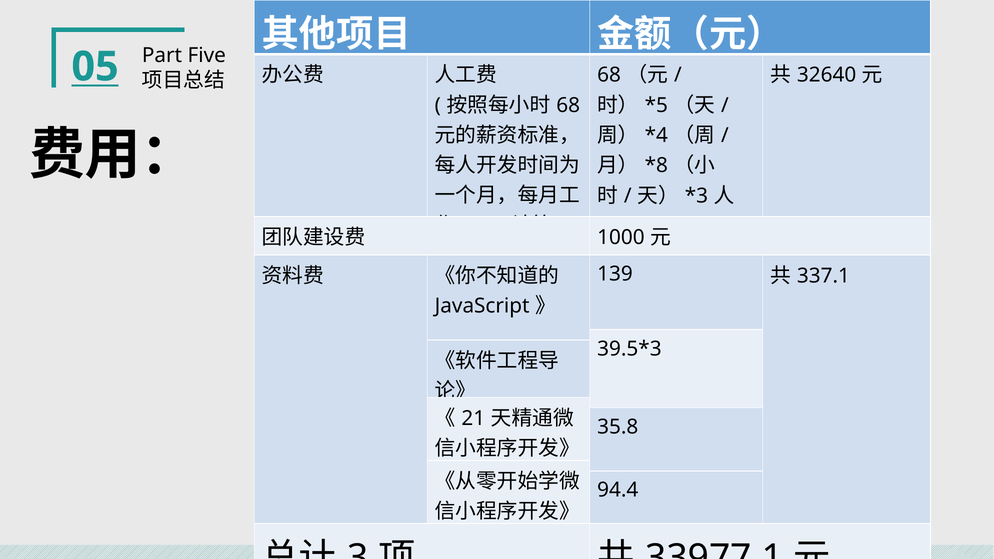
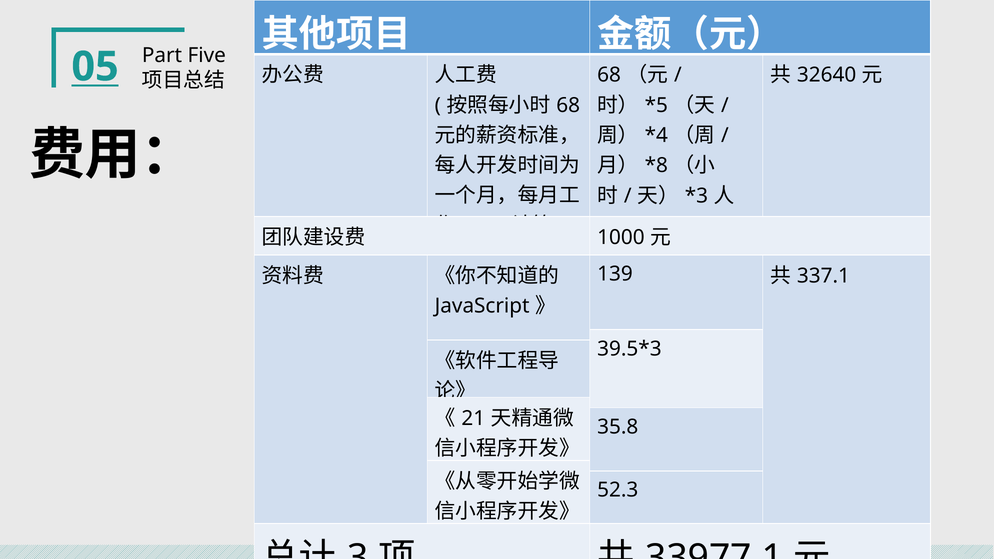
94.4: 94.4 -> 52.3 (618, 490)
